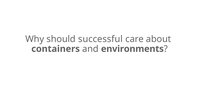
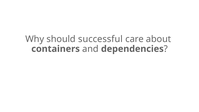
environments: environments -> dependencies (132, 49)
